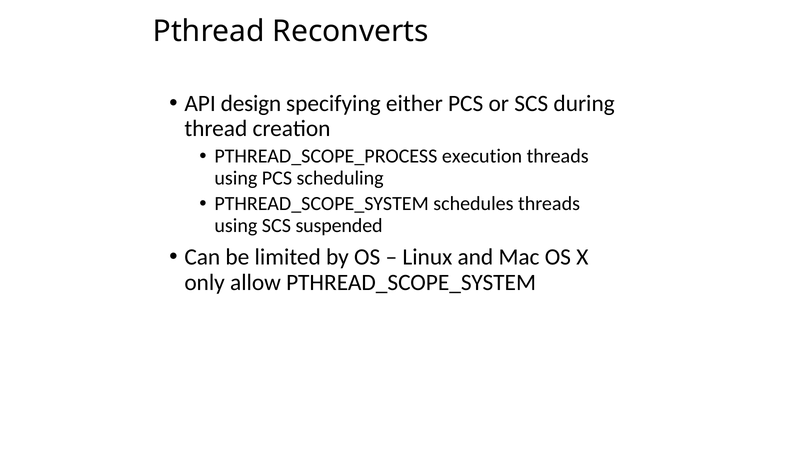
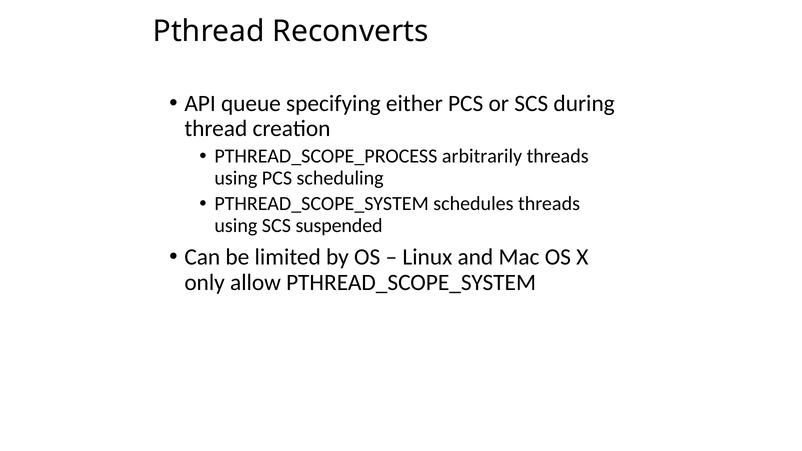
design: design -> queue (251, 103)
execution: execution -> arbitrarily (482, 156)
